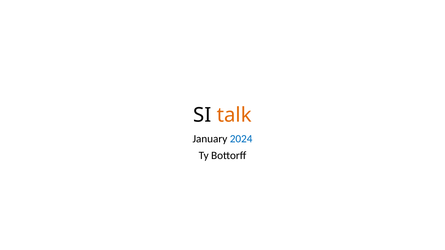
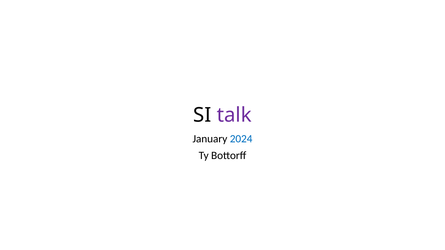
talk colour: orange -> purple (234, 115)
